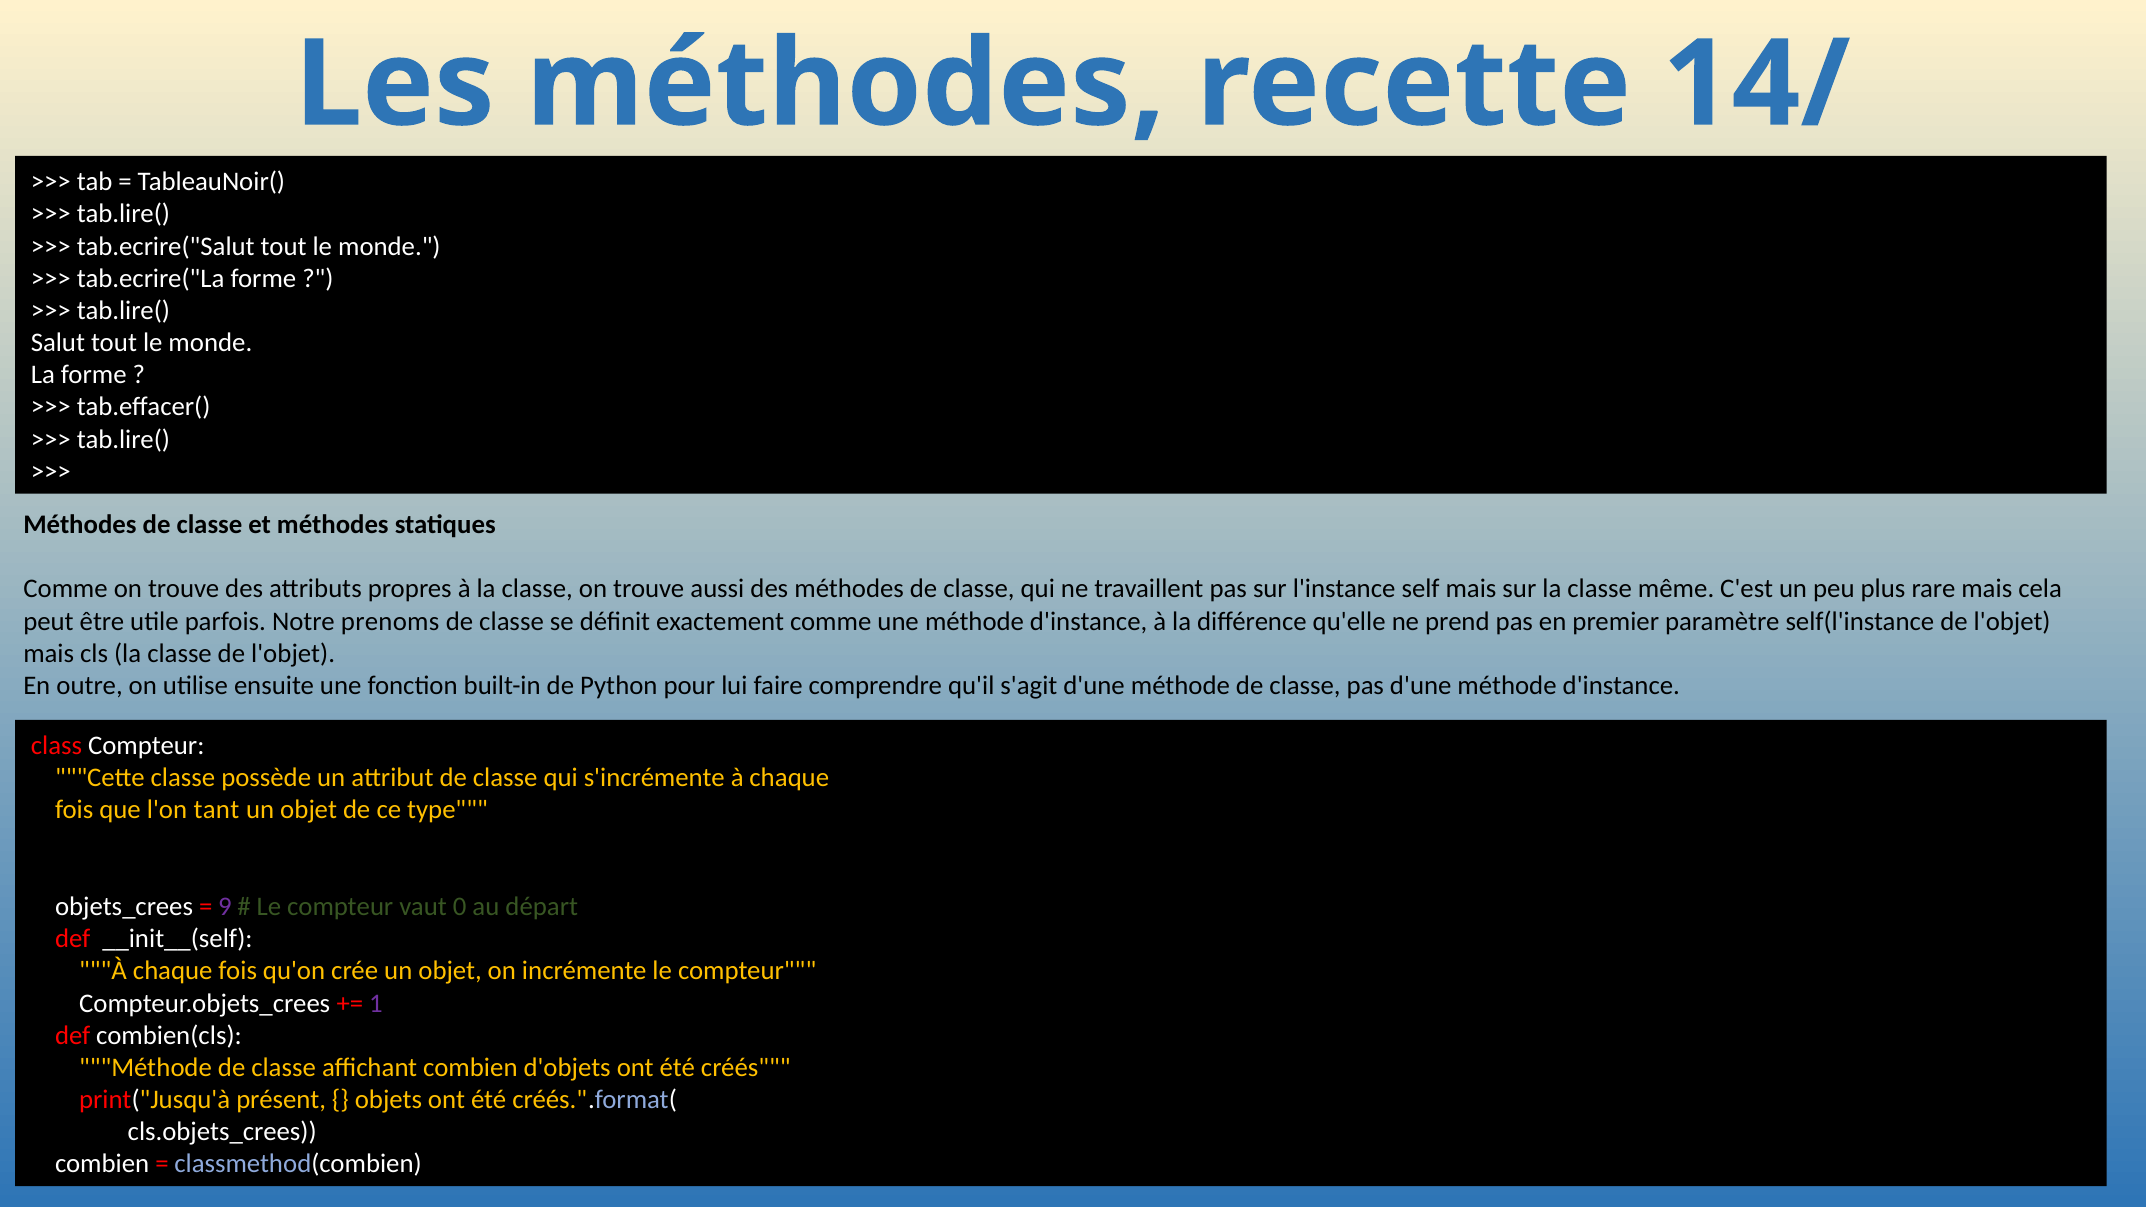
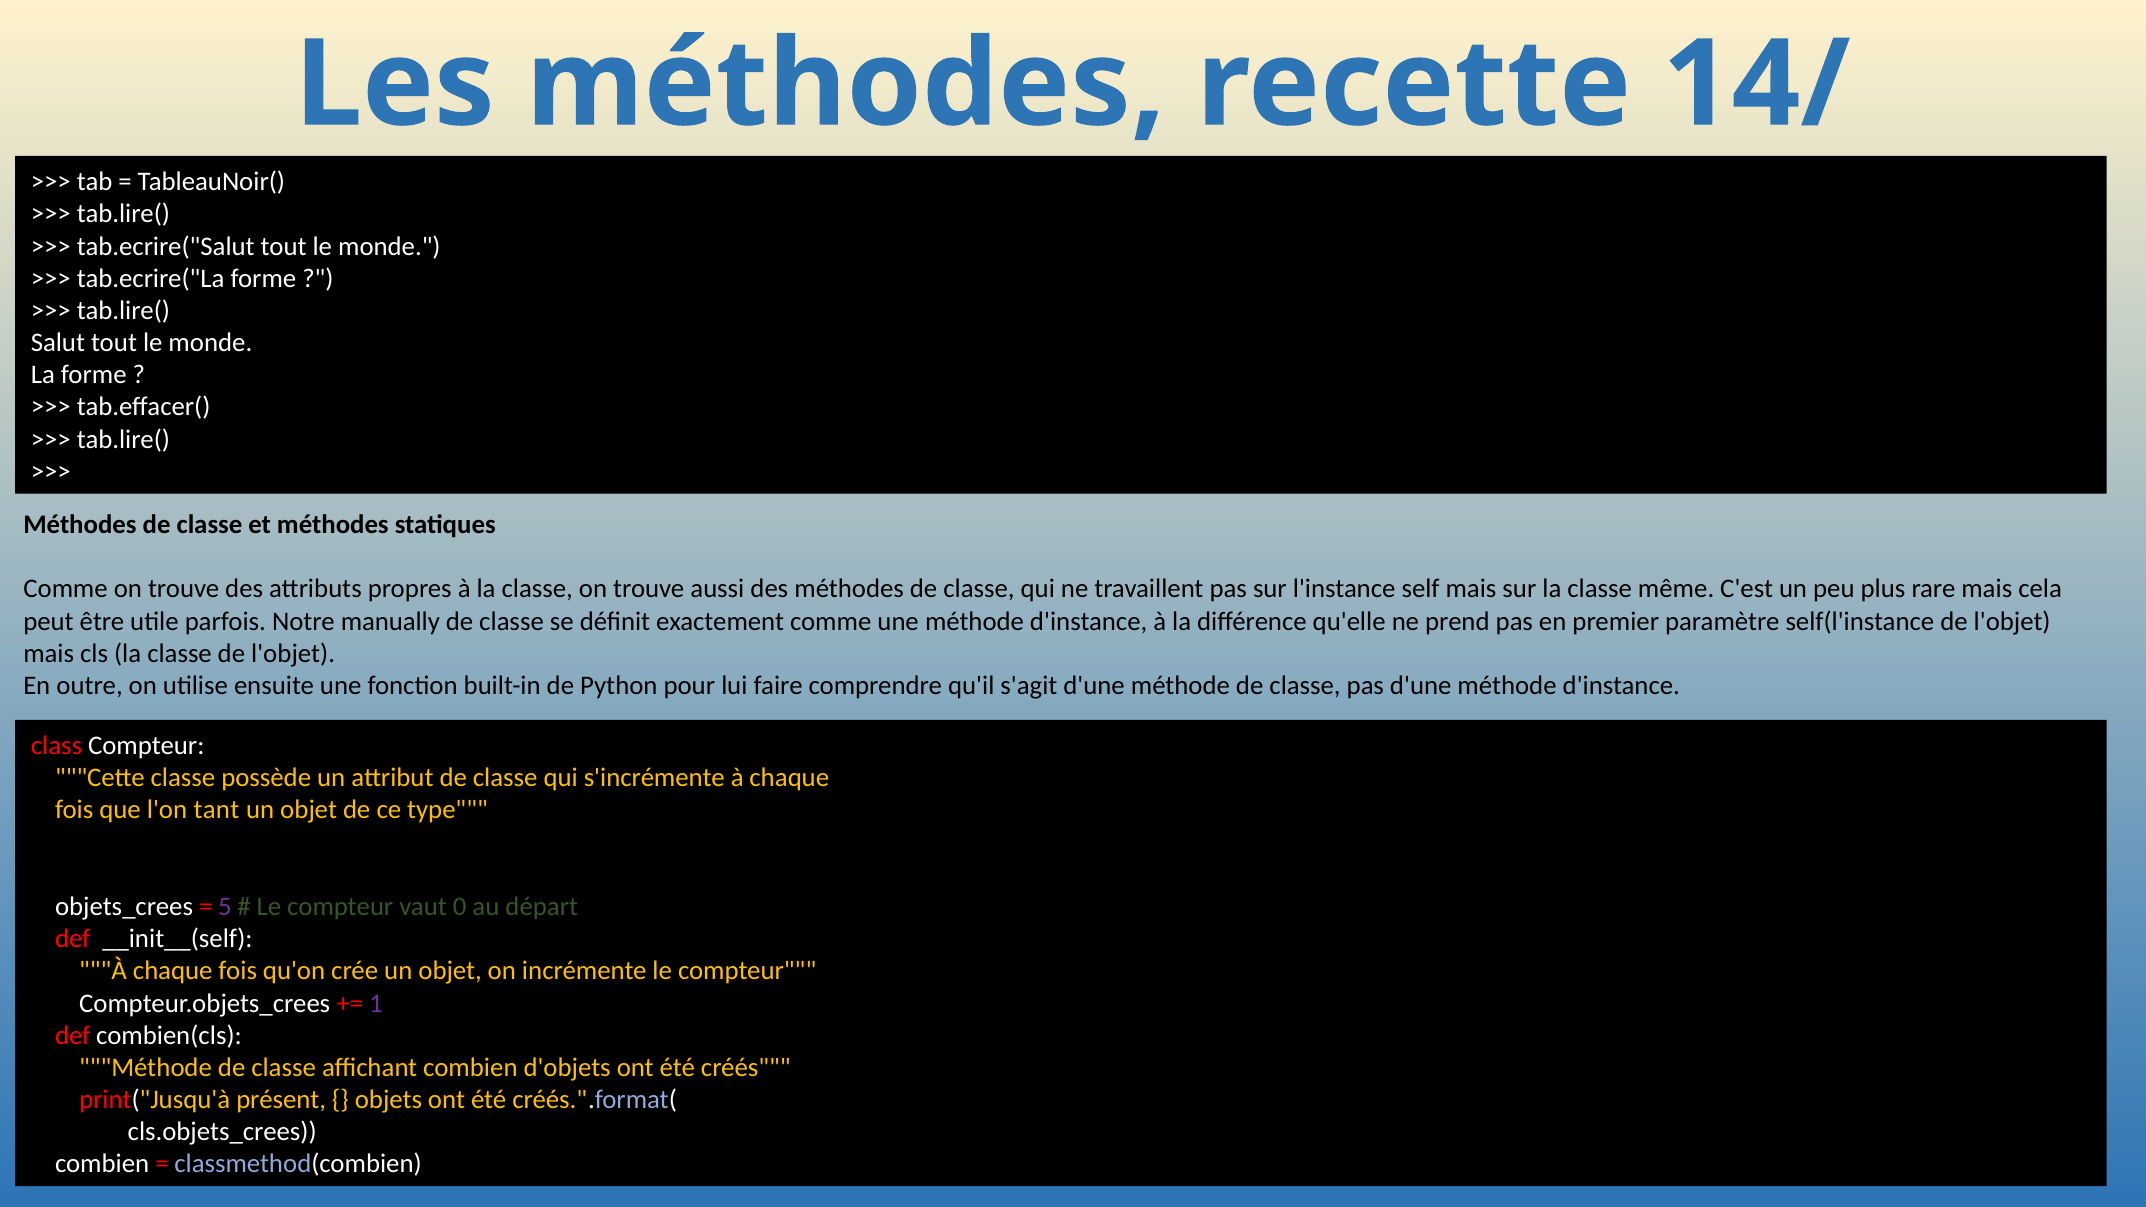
prenoms: prenoms -> manually (390, 621)
9: 9 -> 5 (225, 907)
